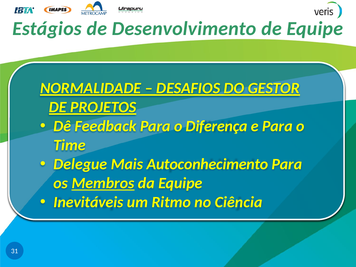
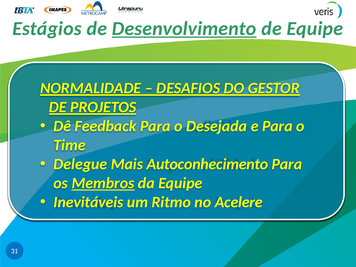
Desenvolvimento underline: none -> present (184, 29)
Diferença: Diferença -> Desejada (217, 126)
Ciência: Ciência -> Acelere (239, 202)
